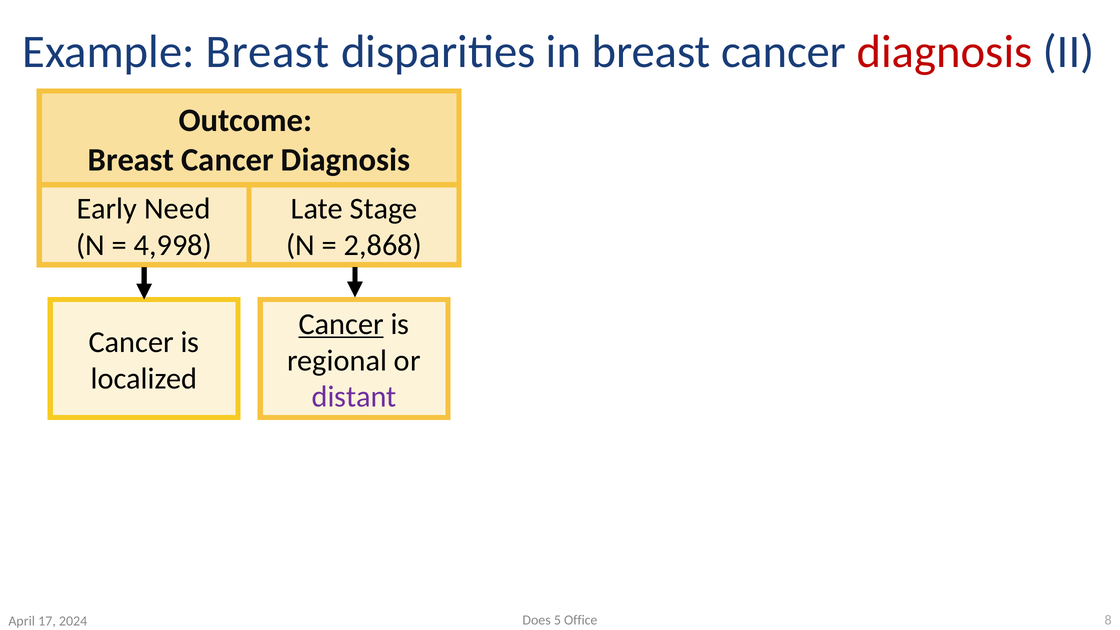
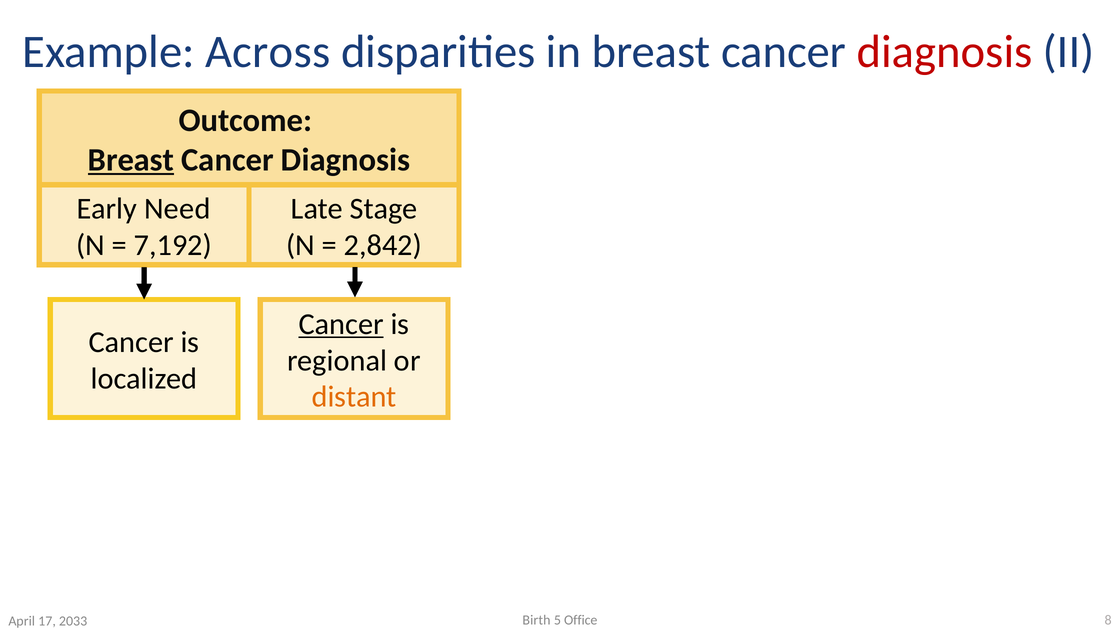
Example Breast: Breast -> Across (268, 52)
Breast underline: none -> present (131, 160)
4,998: 4,998 -> 7,192 (173, 245)
2,868: 2,868 -> 2,842 (383, 245)
distant colour: purple -> orange (354, 397)
Does: Does -> Birth (537, 620)
2024: 2024 -> 2033 (73, 621)
